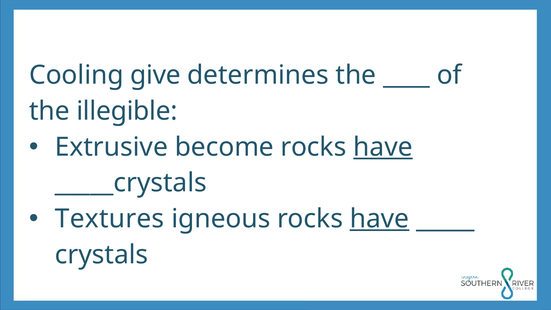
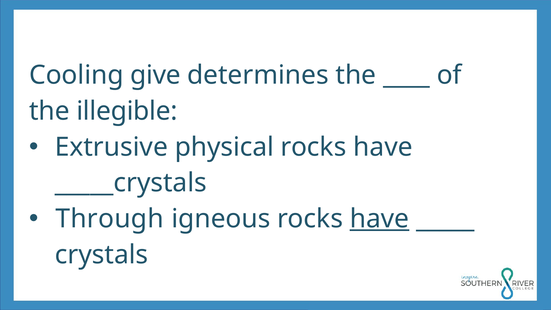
become: become -> physical (224, 147)
have underline: present -> none (383, 147)
Textures: Textures -> Through (110, 219)
